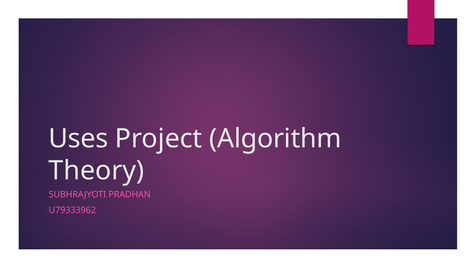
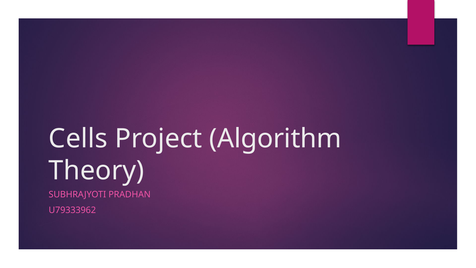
Uses: Uses -> Cells (78, 138)
